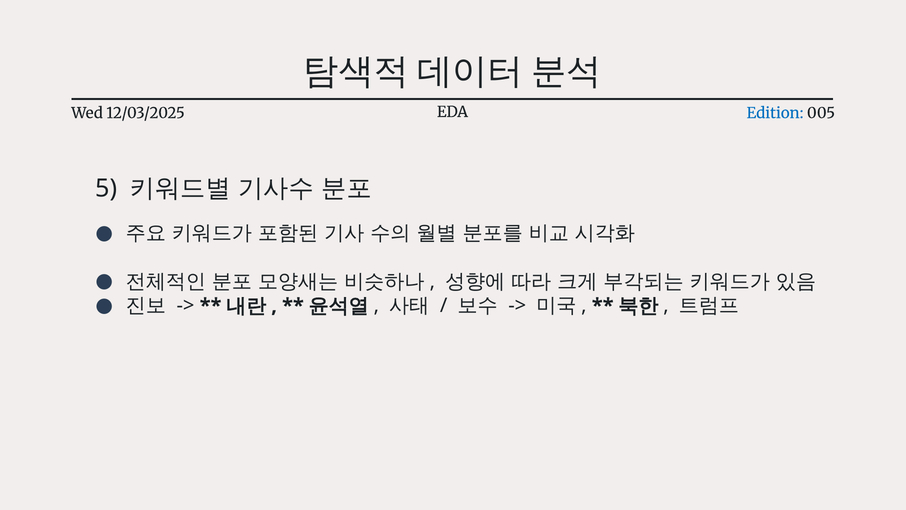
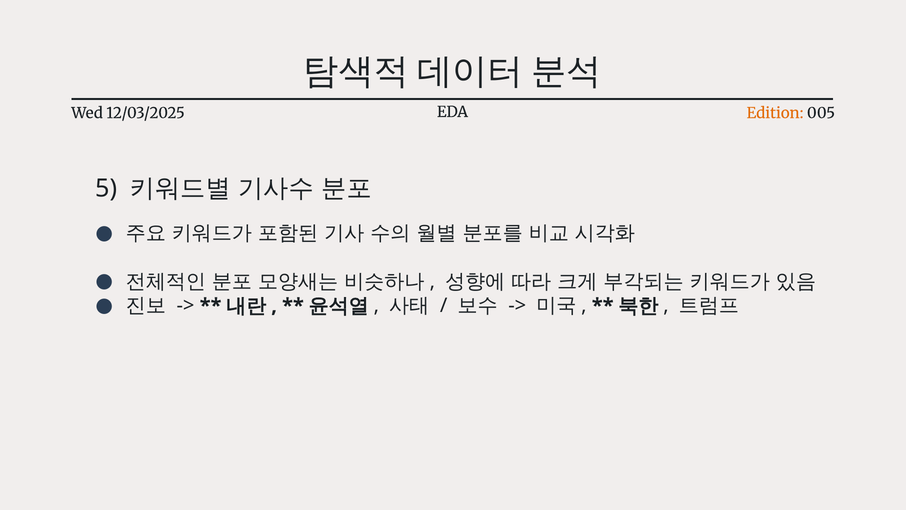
Edition colour: blue -> orange (775, 113)
